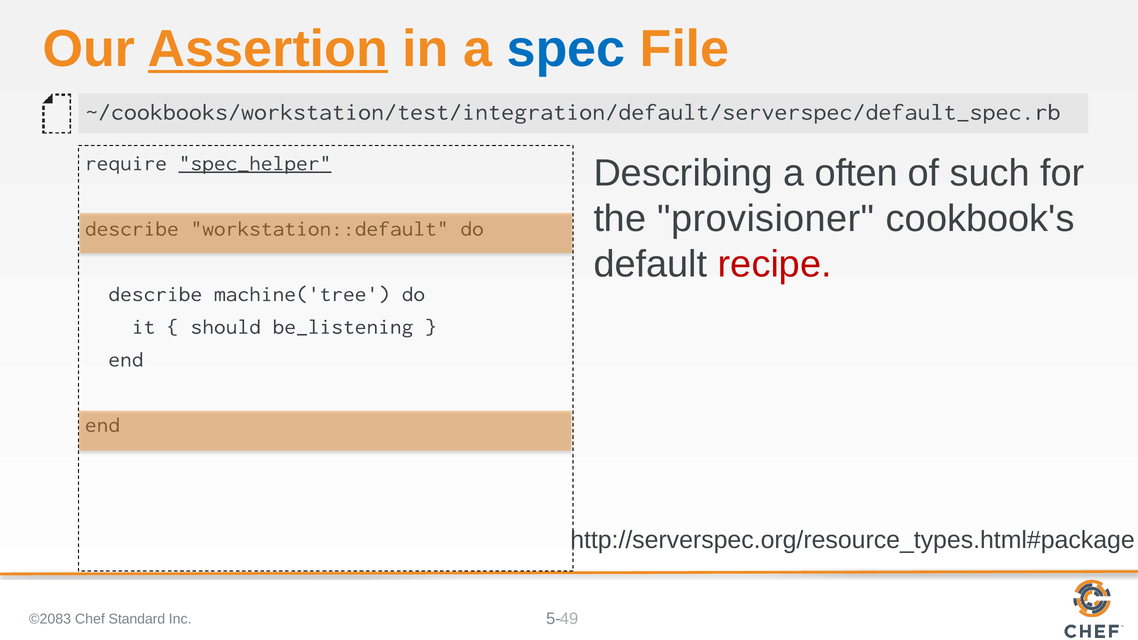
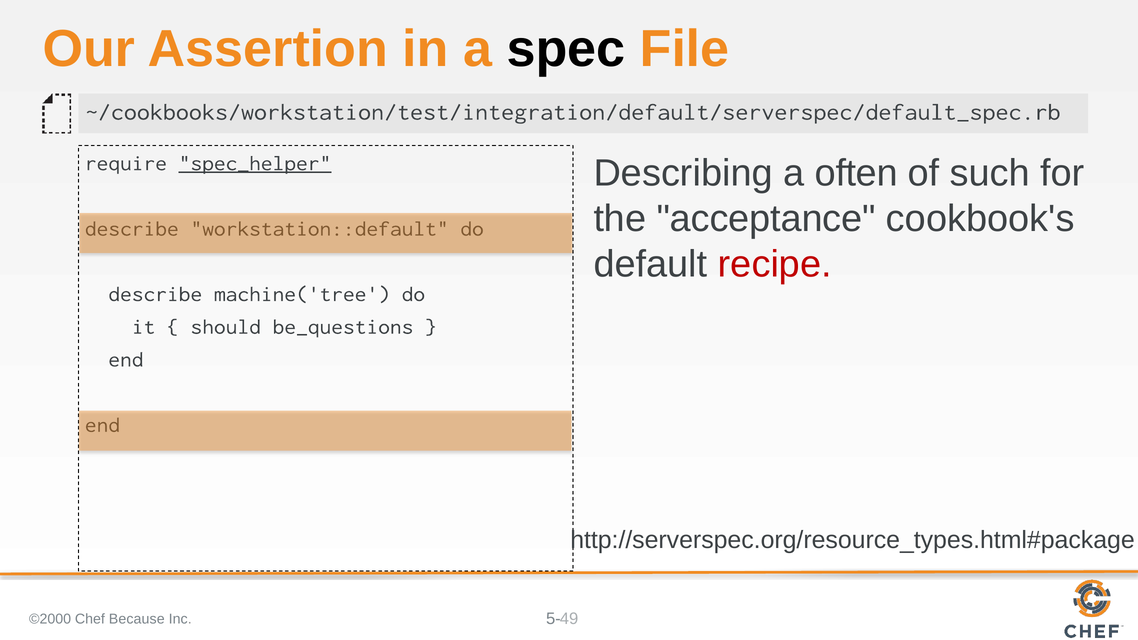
Assertion underline: present -> none (268, 49)
spec colour: blue -> black (566, 49)
provisioner: provisioner -> acceptance (766, 219)
be_listening: be_listening -> be_questions (343, 327)
©2083: ©2083 -> ©2000 (50, 619)
Standard: Standard -> Because (137, 619)
